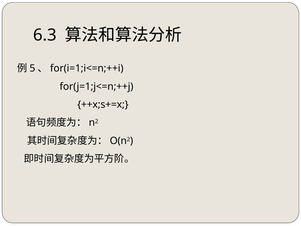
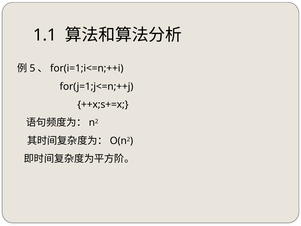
6.3: 6.3 -> 1.1 (45, 35)
